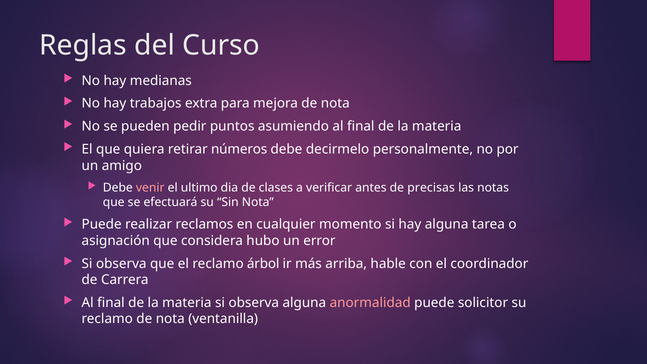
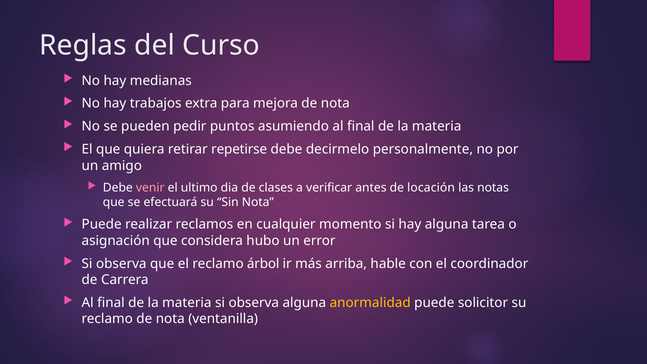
números: números -> repetirse (239, 149)
precisas: precisas -> locación (431, 188)
anormalidad colour: pink -> yellow (370, 303)
